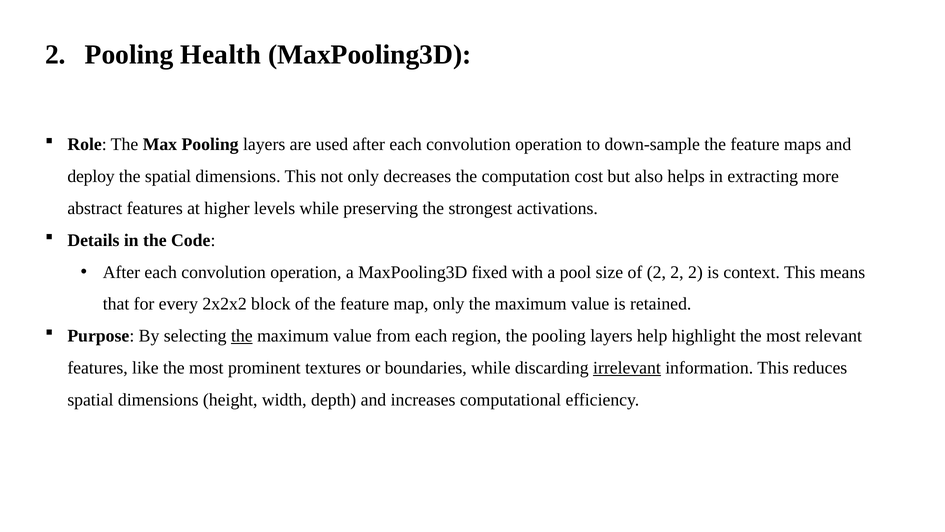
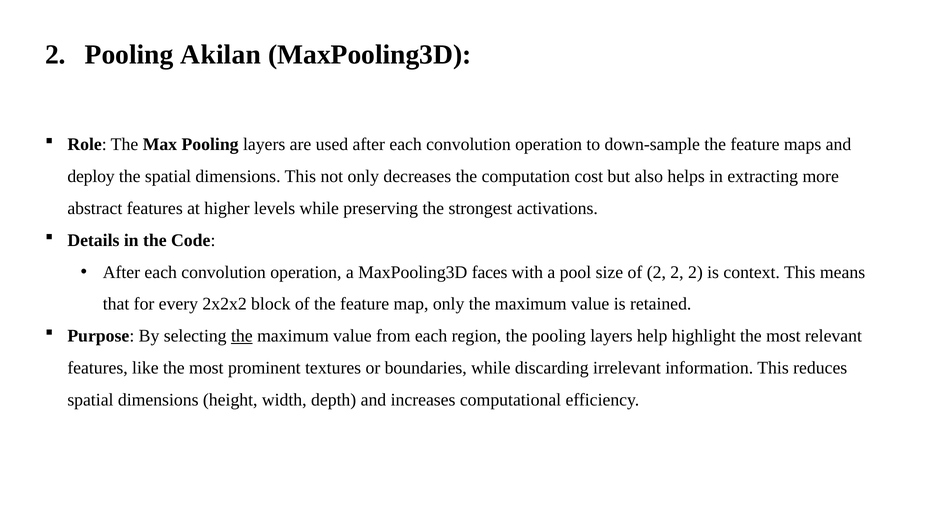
Health: Health -> Akilan (221, 54)
fixed: fixed -> faces (490, 272)
irrelevant underline: present -> none (627, 368)
